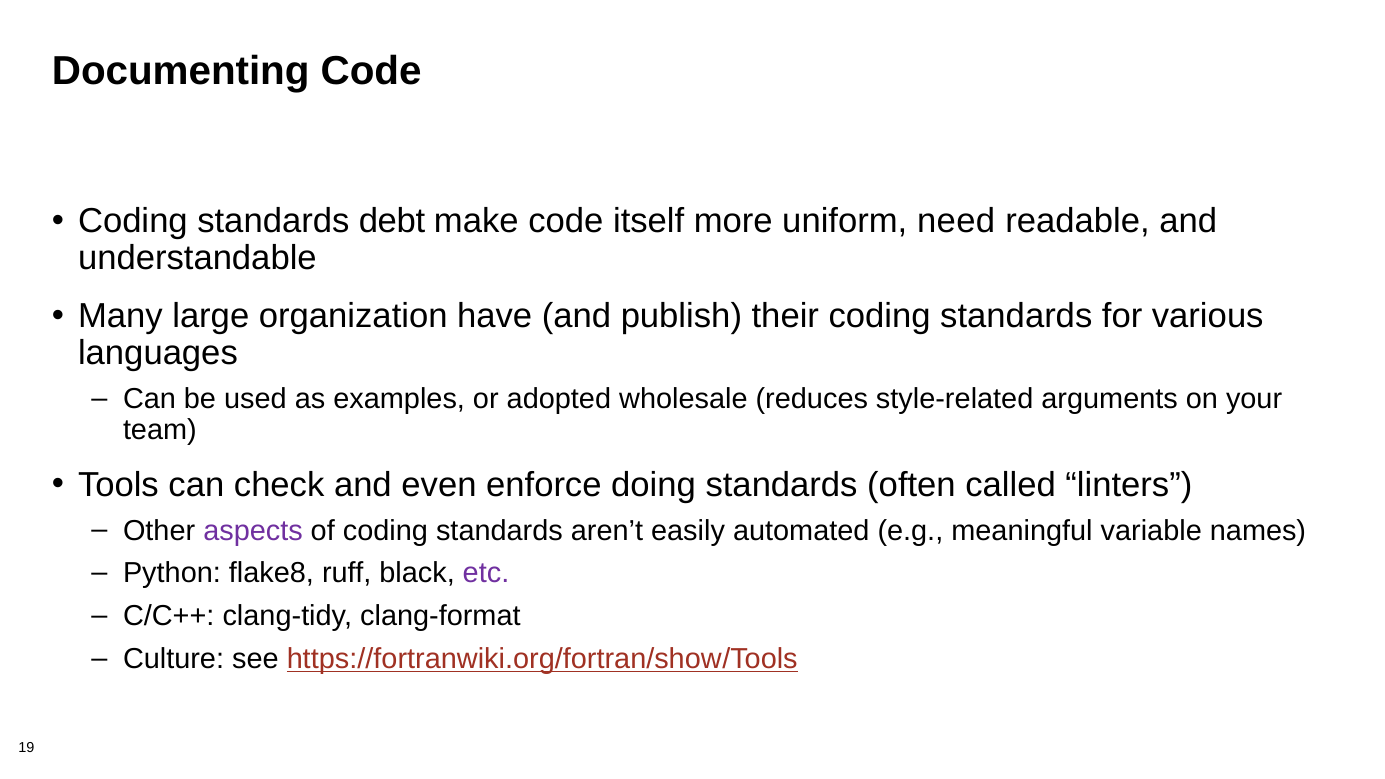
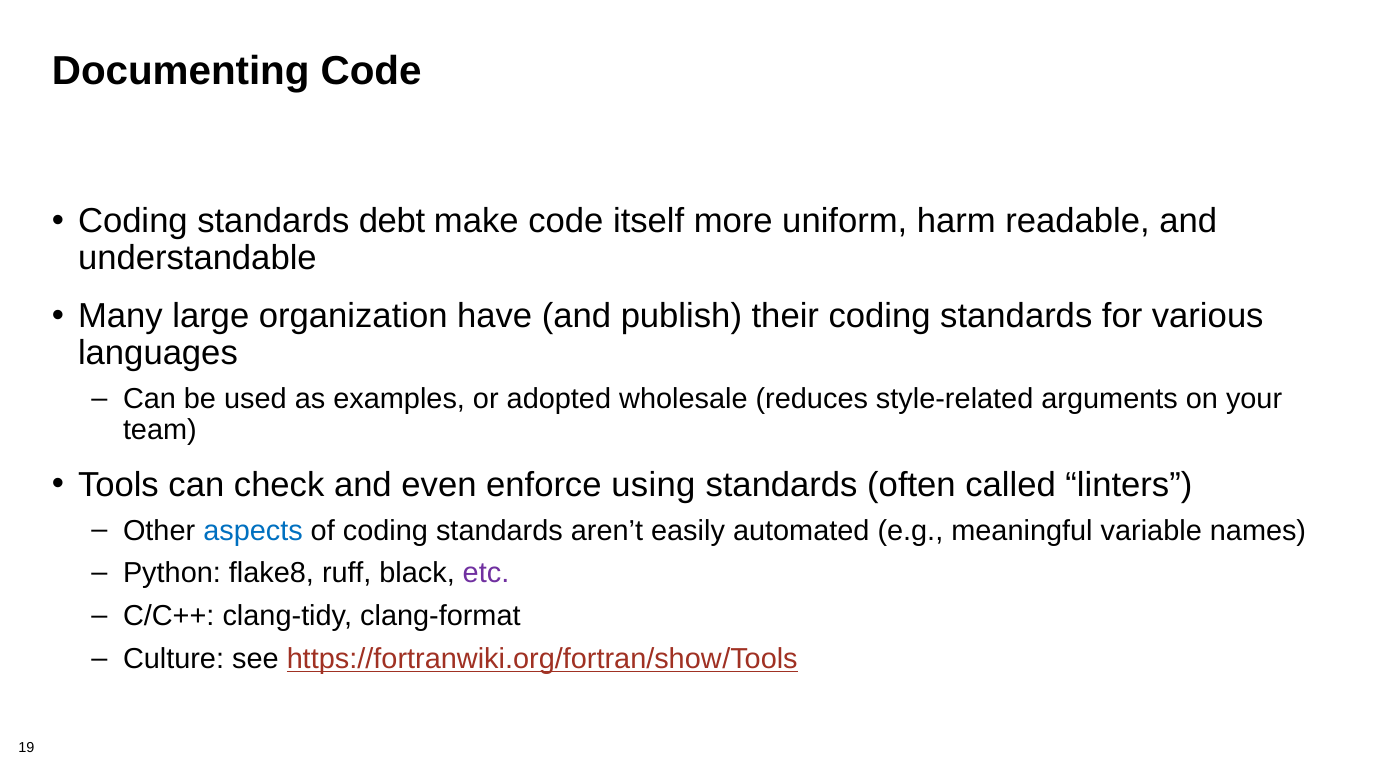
need: need -> harm (956, 221)
doing: doing -> using (653, 485)
aspects colour: purple -> blue (253, 531)
